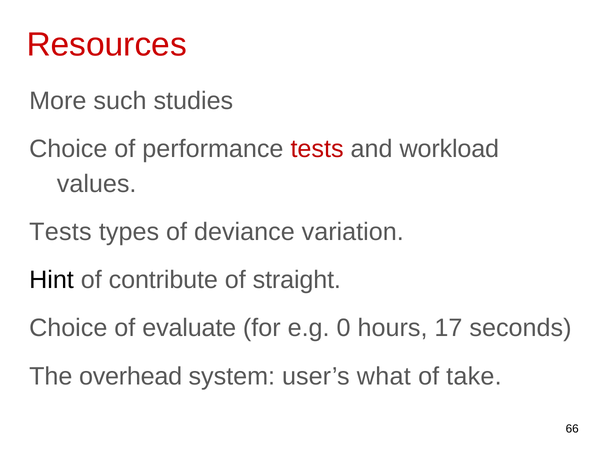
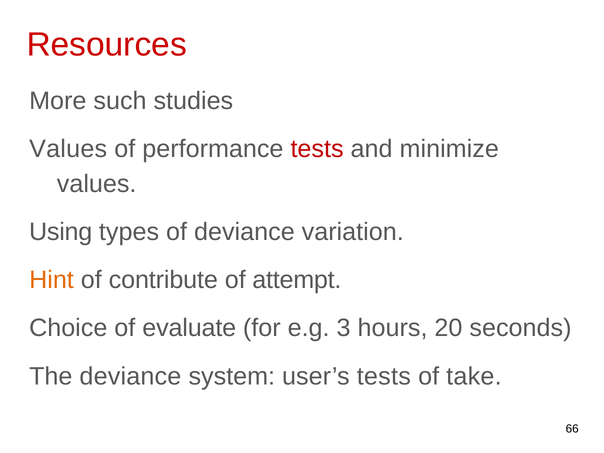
Choice: Choice -> Values (68, 149)
workload: workload -> minimize (449, 149)
Tests: Tests -> Using (61, 232)
Hint colour: black -> orange (51, 280)
straight: straight -> attempt (297, 280)
0: 0 -> 3 (344, 328)
17: 17 -> 20 (448, 328)
The overhead: overhead -> deviance (130, 376)
user’s what: what -> tests (384, 376)
